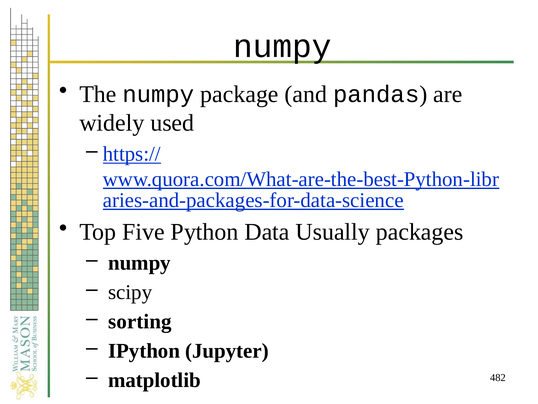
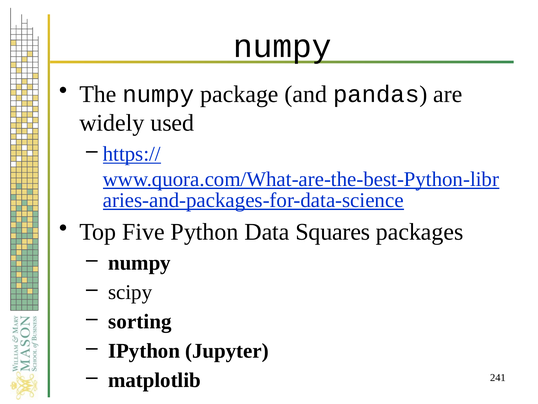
Usually: Usually -> Squares (333, 232)
482: 482 -> 241 (498, 377)
